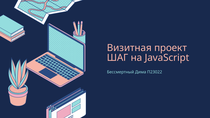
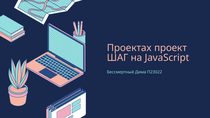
Визитная: Визитная -> Проектах (129, 48)
